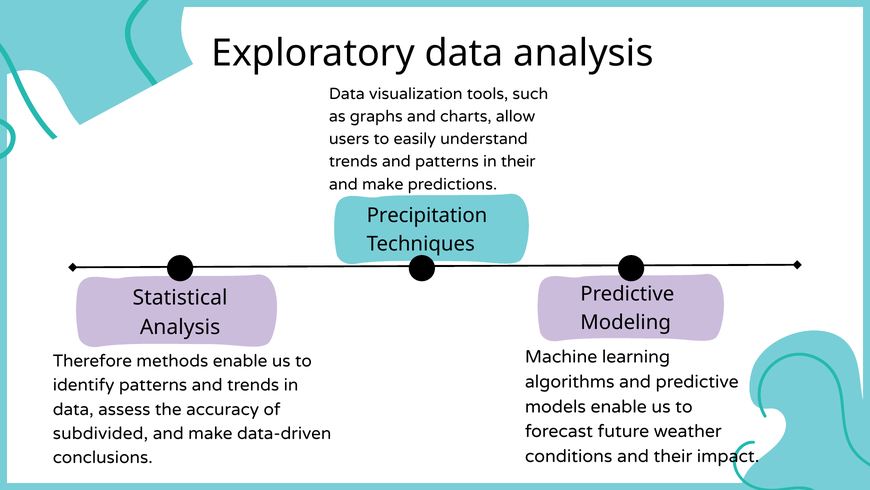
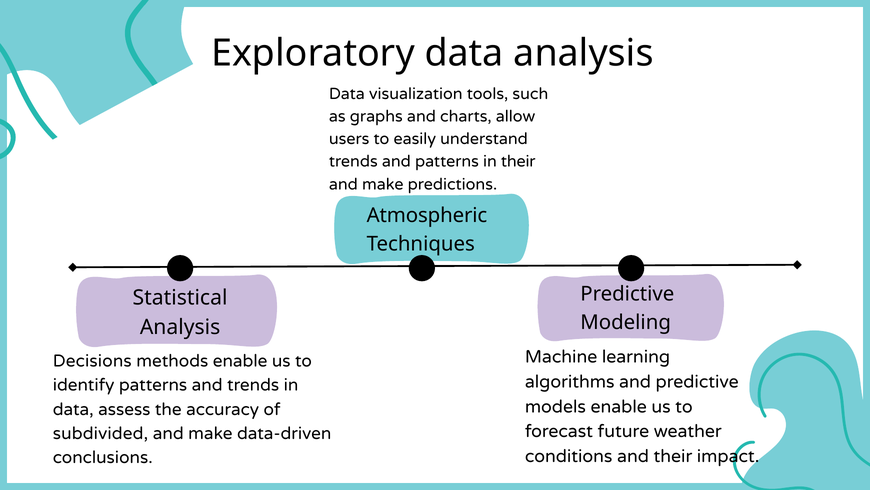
Precipitation: Precipitation -> Atmospheric (427, 215)
Therefore: Therefore -> Decisions (92, 361)
